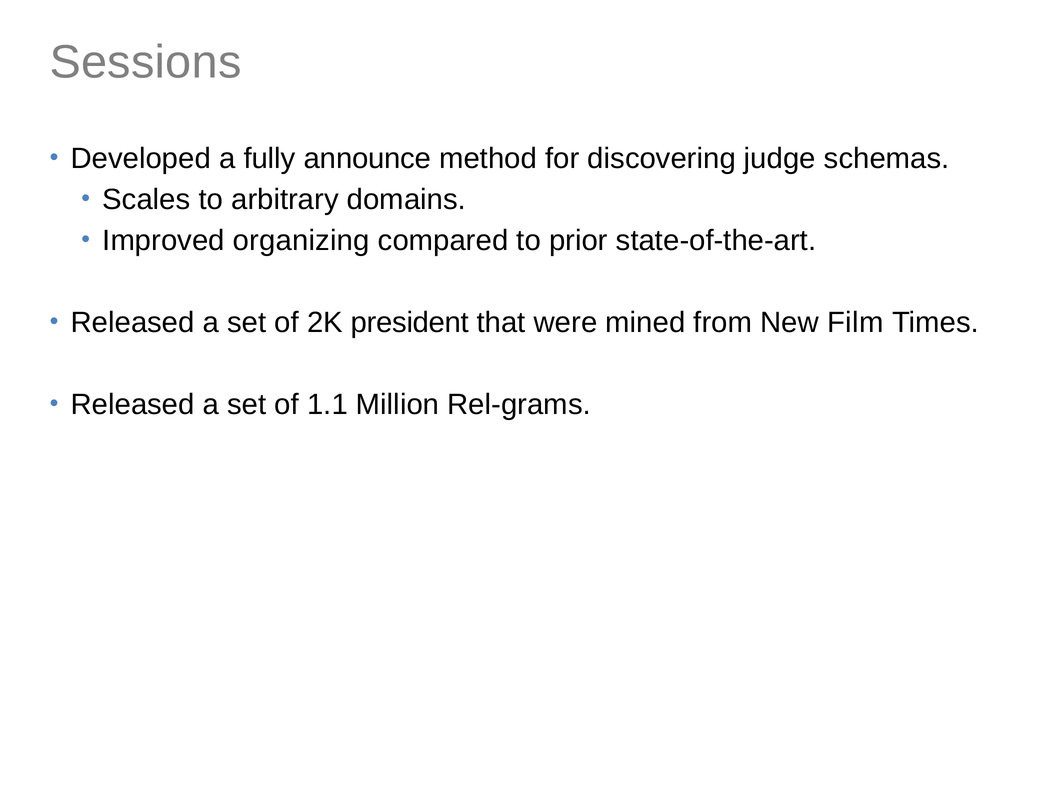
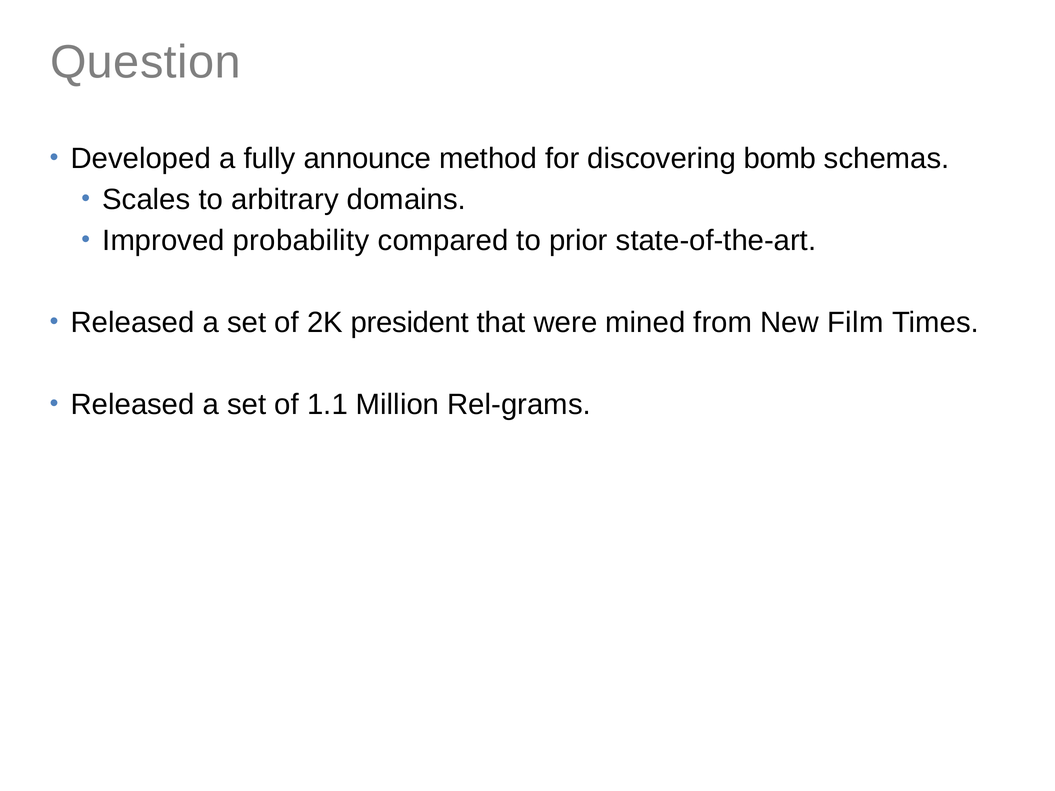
Sessions: Sessions -> Question (145, 62)
judge: judge -> bomb (780, 158)
organizing: organizing -> probability (301, 241)
